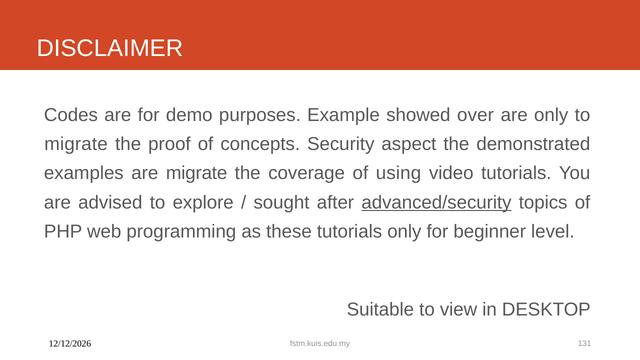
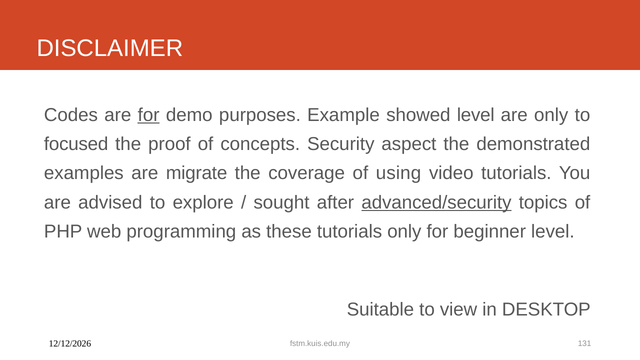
for underline: none -> present (149, 115)
showed over: over -> level (476, 115)
migrate: migrate -> focused (76, 144)
